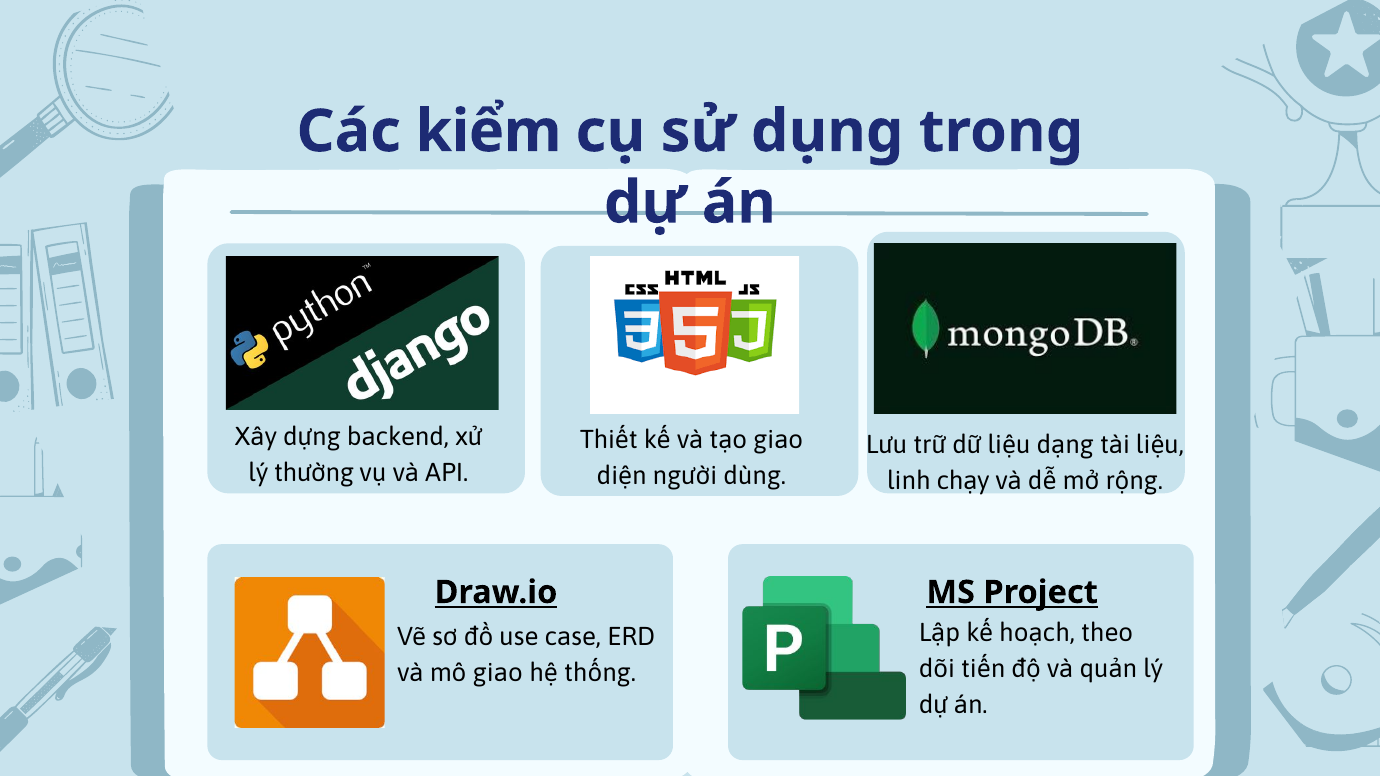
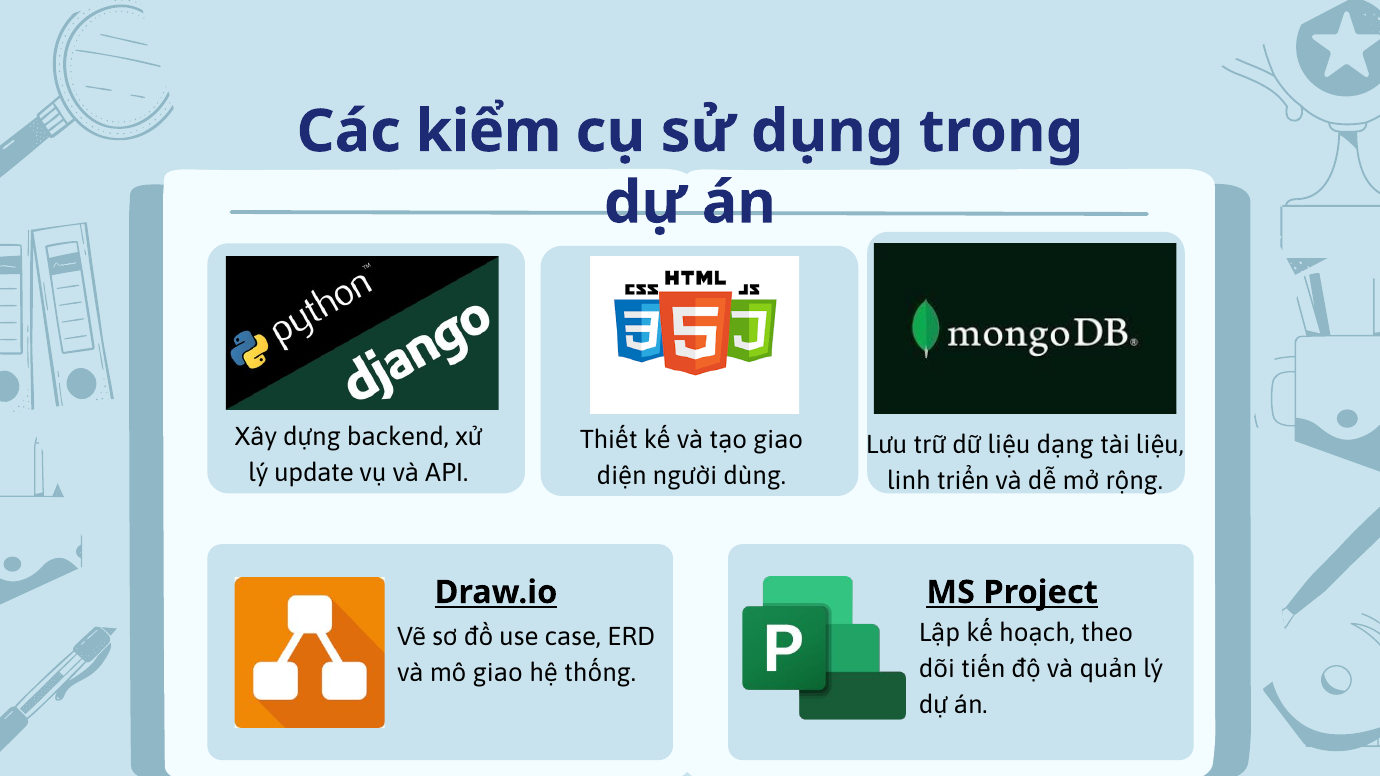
thường: thường -> update (314, 474)
chạy: chạy -> triển (963, 481)
